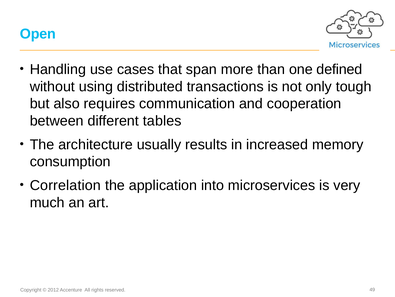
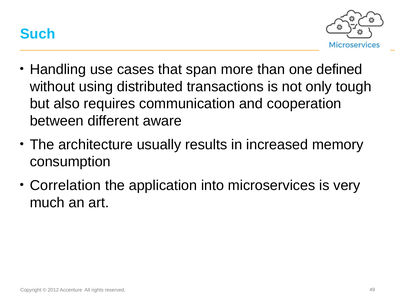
Open: Open -> Such (38, 34)
tables: tables -> aware (162, 121)
